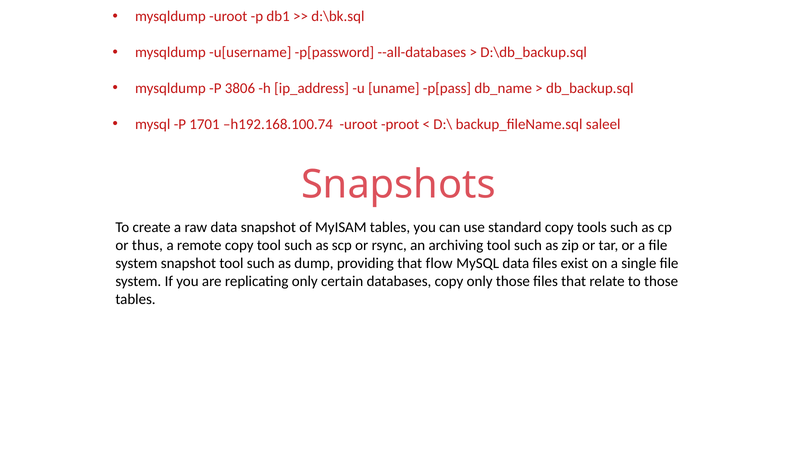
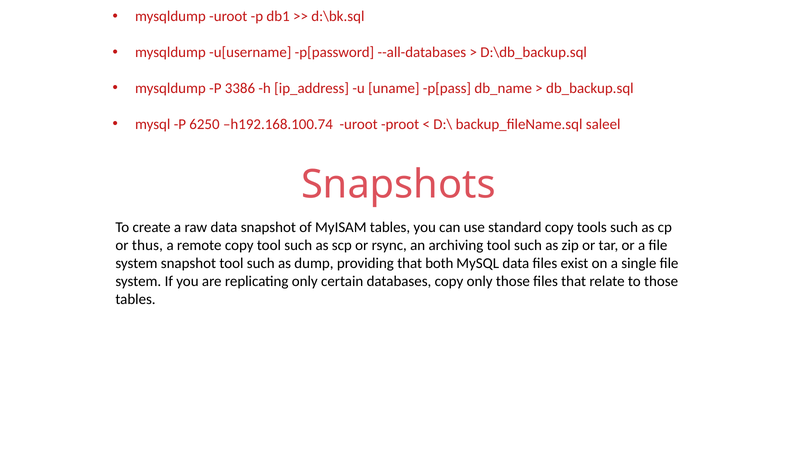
3806: 3806 -> 3386 (240, 88)
1701: 1701 -> 6250 (204, 124)
flow: flow -> both (439, 263)
